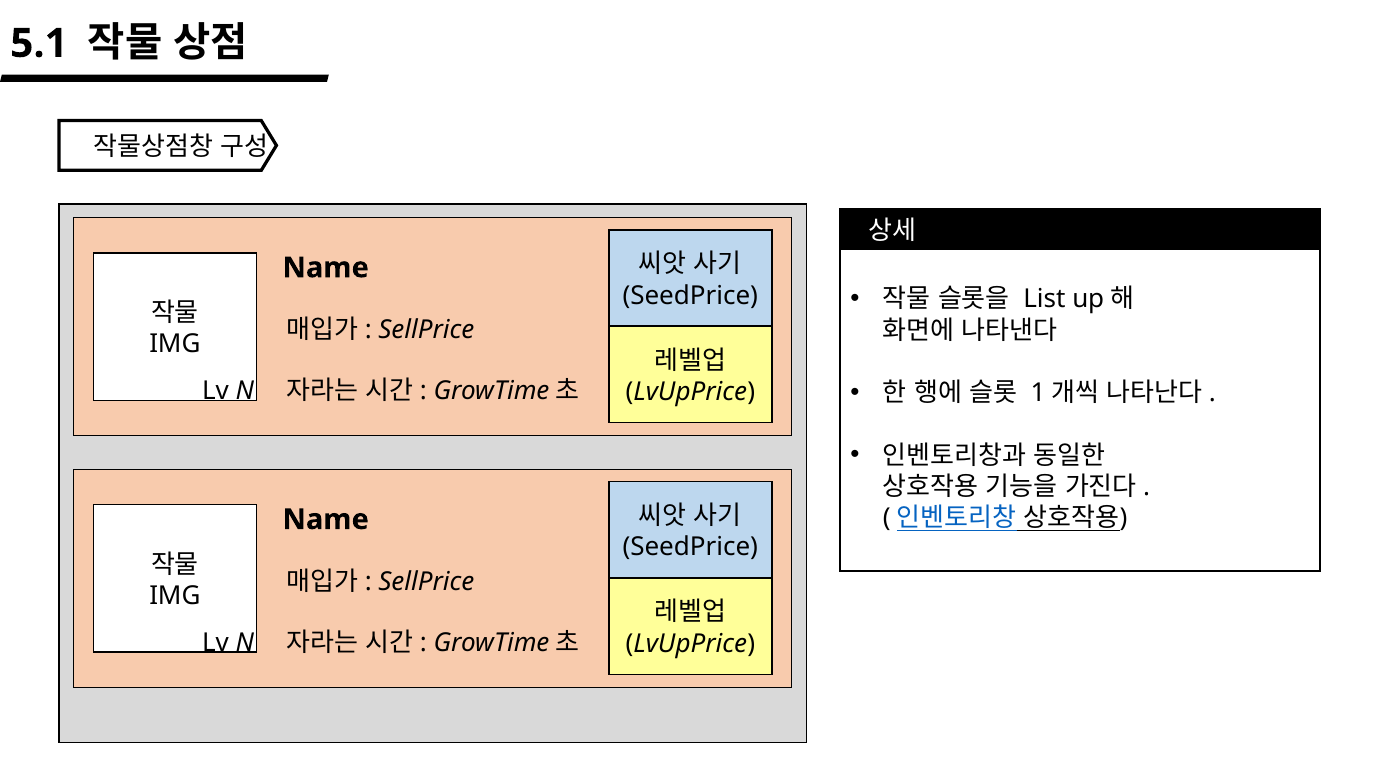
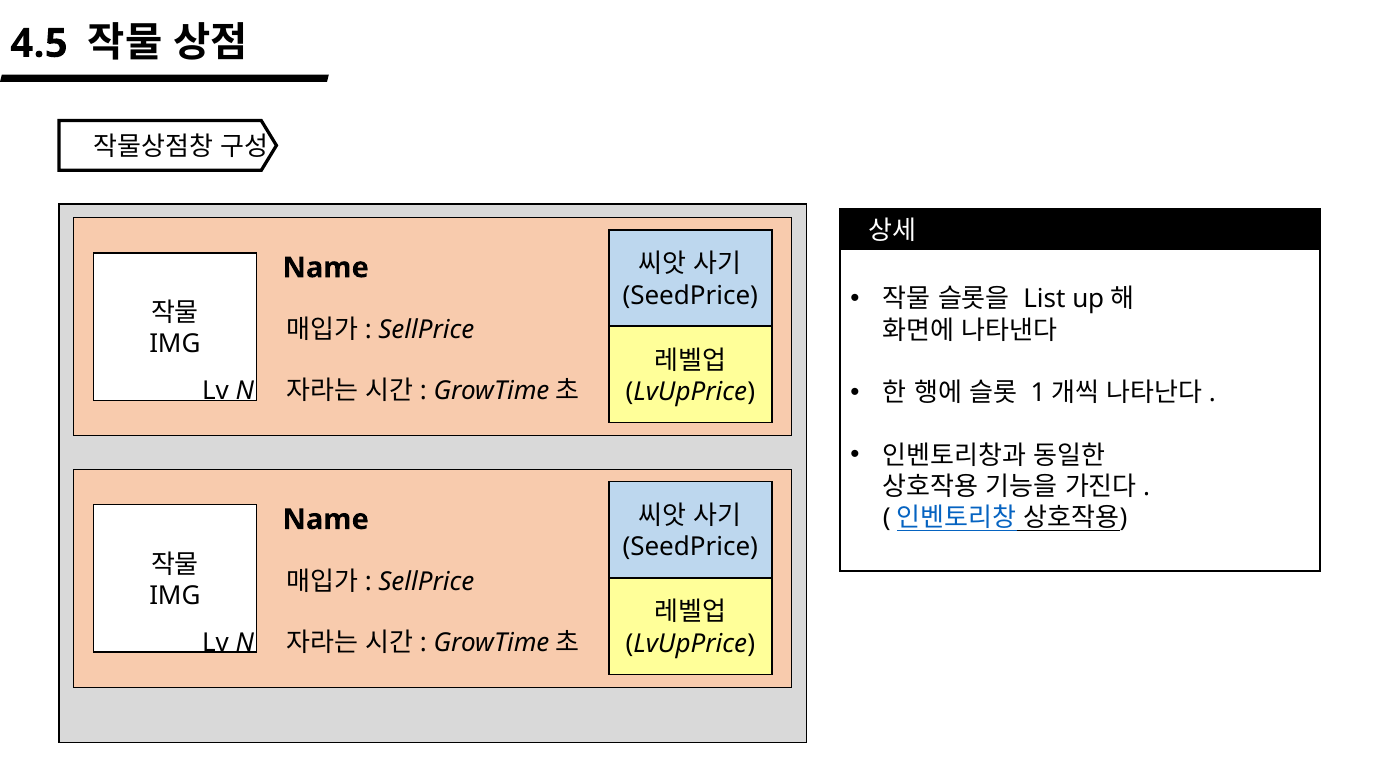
5.1: 5.1 -> 4.5 (39, 44)
